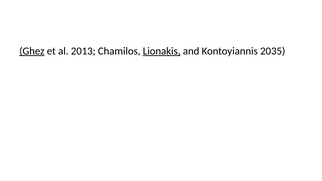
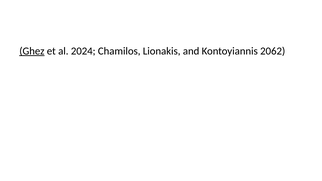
2013: 2013 -> 2024 (83, 51)
Lionakis underline: present -> none (162, 51)
2035: 2035 -> 2062 (273, 51)
